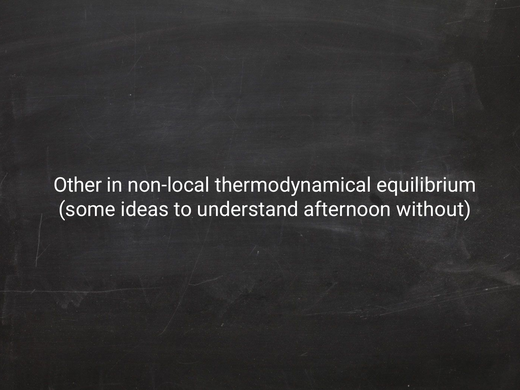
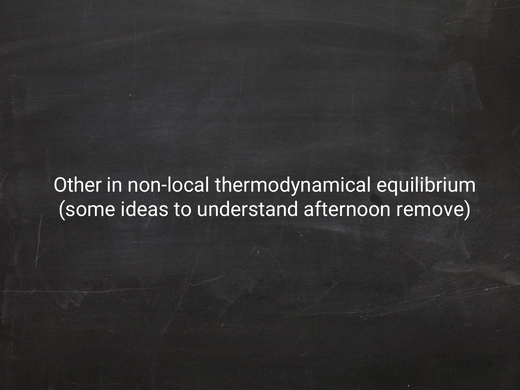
without: without -> remove (434, 209)
